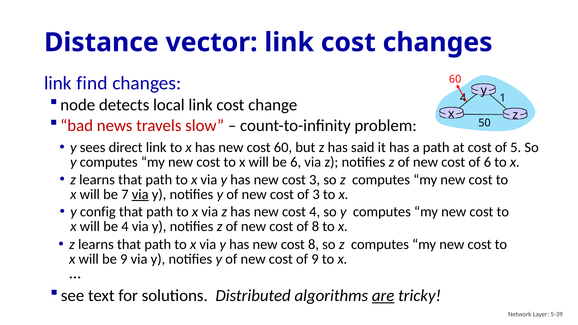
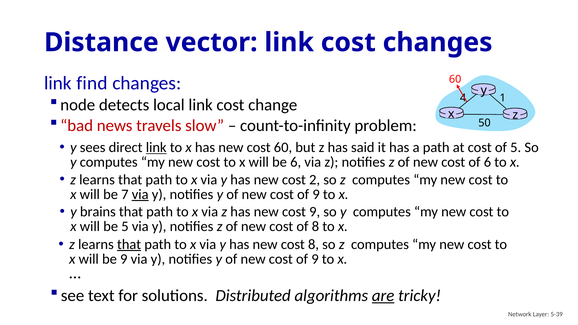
link underline: none -> present (156, 147)
cost 3: 3 -> 2 (315, 180)
3: 3 -> 9 (316, 194)
config: config -> brains (98, 212)
cost 4: 4 -> 9 (315, 212)
be 4: 4 -> 5 (125, 227)
that underline: none -> present (129, 244)
